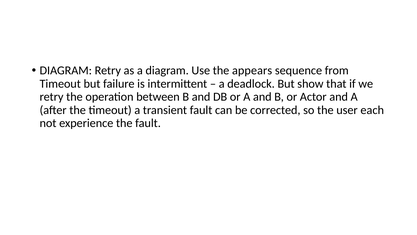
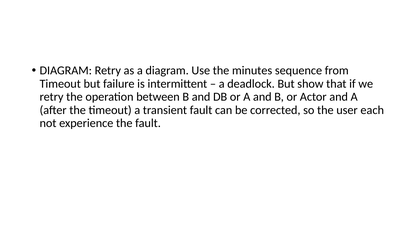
appears: appears -> minutes (252, 71)
